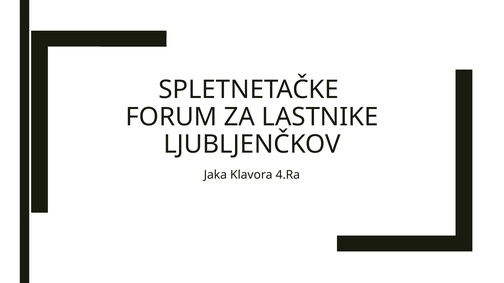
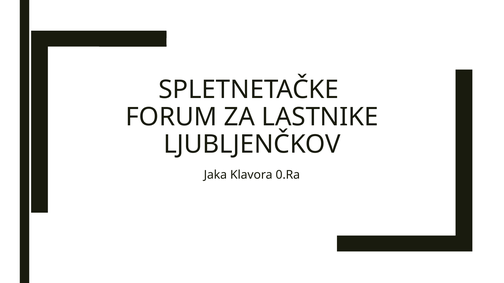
4.Ra: 4.Ra -> 0.Ra (288, 175)
